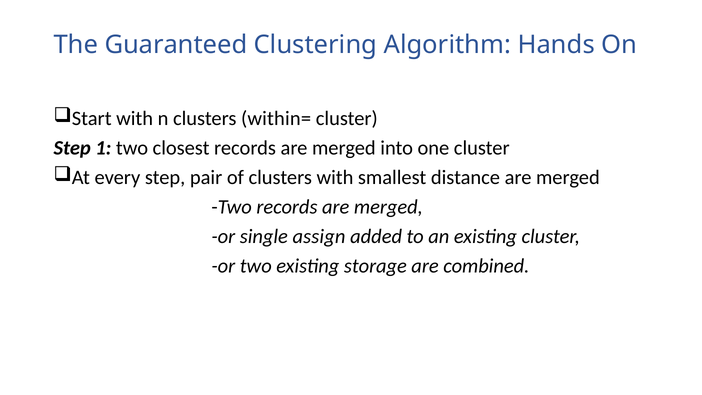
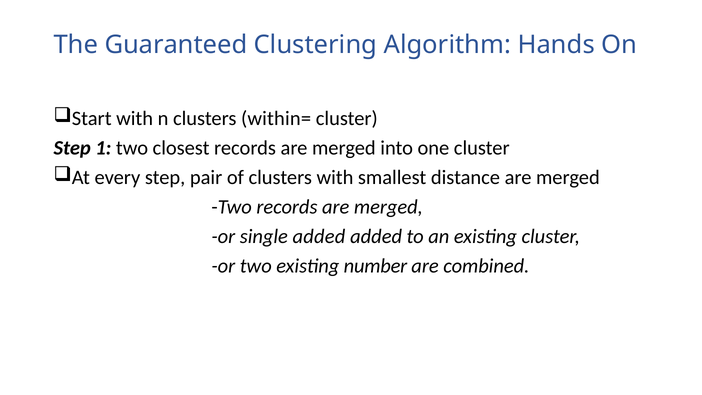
single assign: assign -> added (319, 236)
storage: storage -> number (375, 266)
